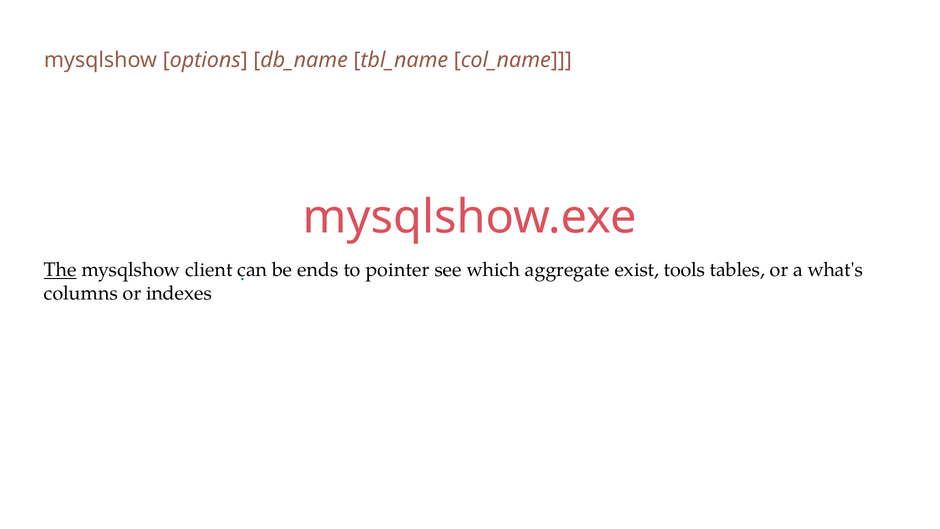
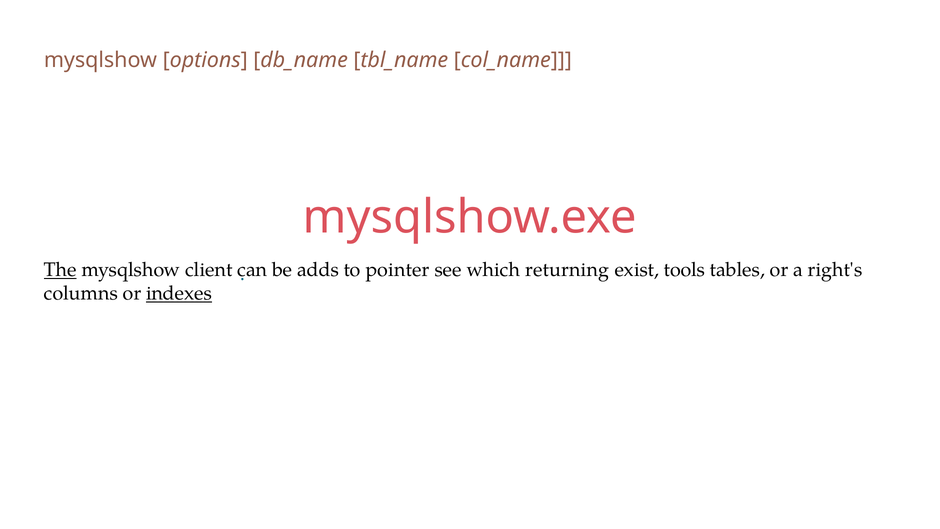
ends: ends -> adds (318, 270)
aggregate: aggregate -> returning (567, 270)
what's: what's -> right's (835, 270)
indexes underline: none -> present (179, 293)
